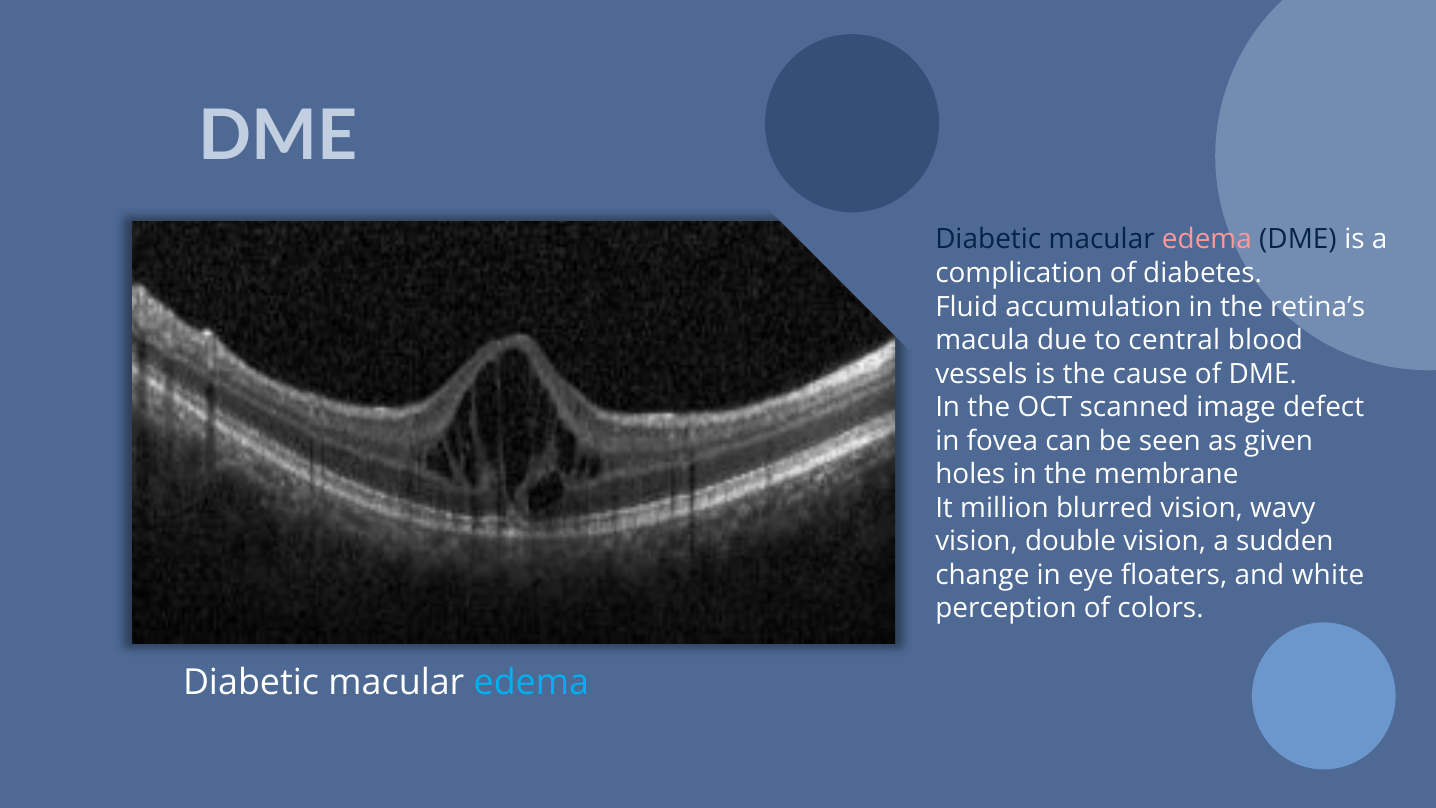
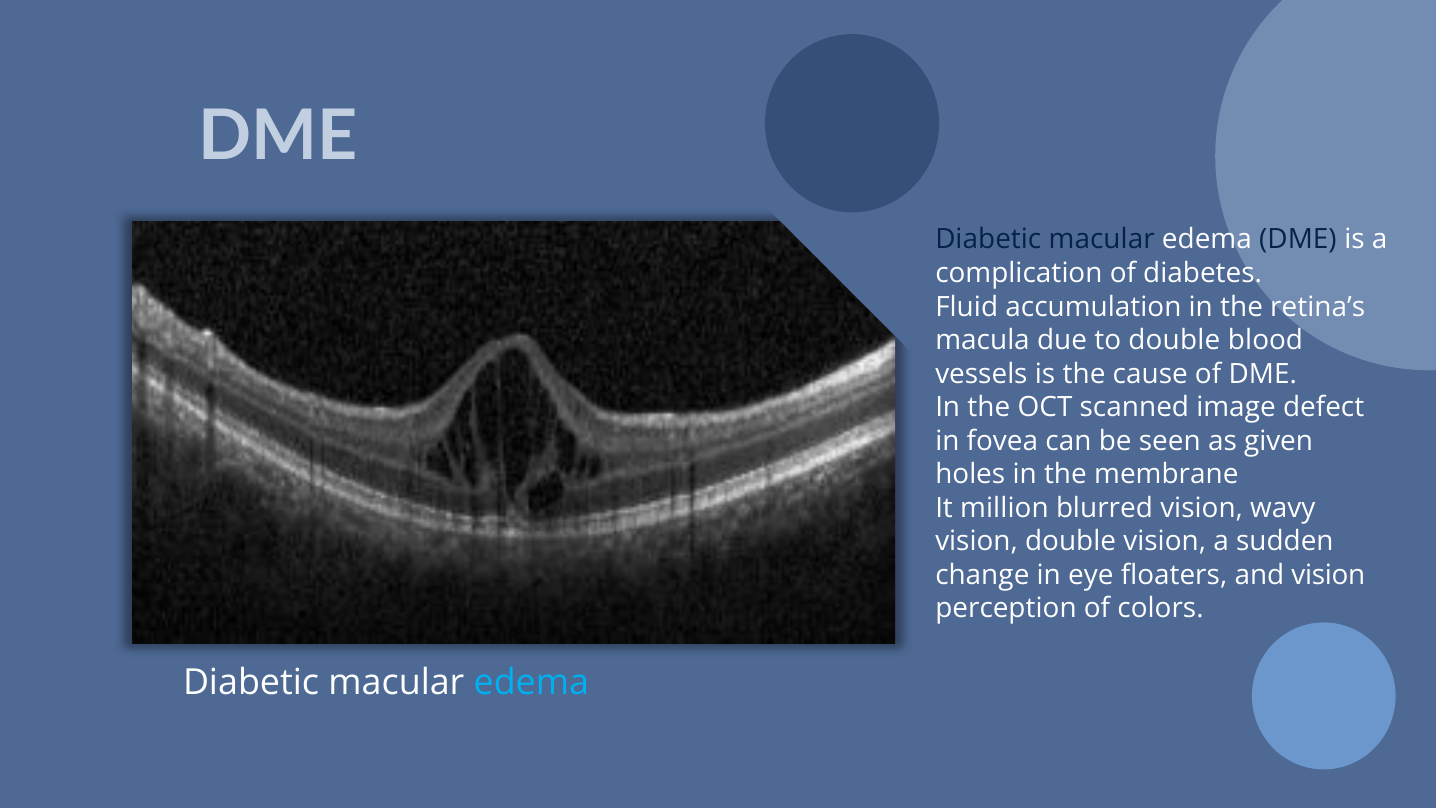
edema colour: pink -> white (1207, 240)
to central: central -> double (1174, 340)
and white: white -> vision (1328, 575)
